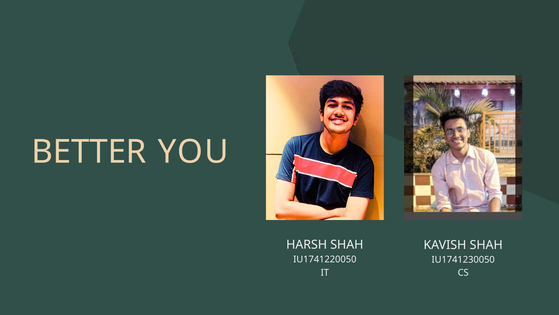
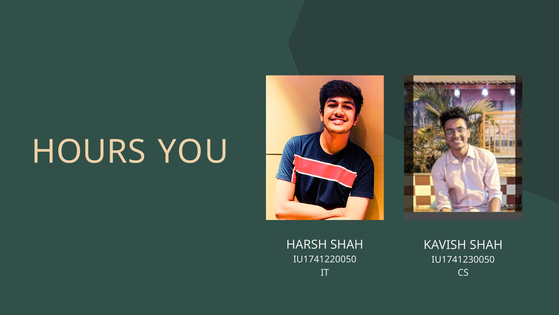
BETTER: BETTER -> HOURS (89, 152)
